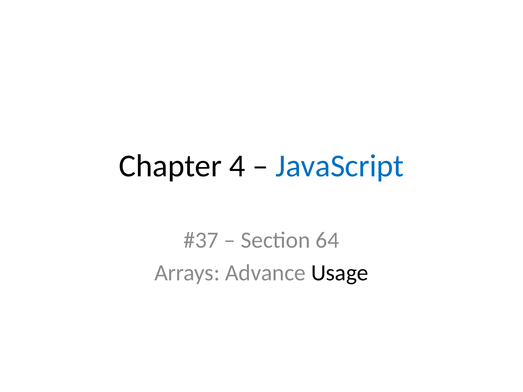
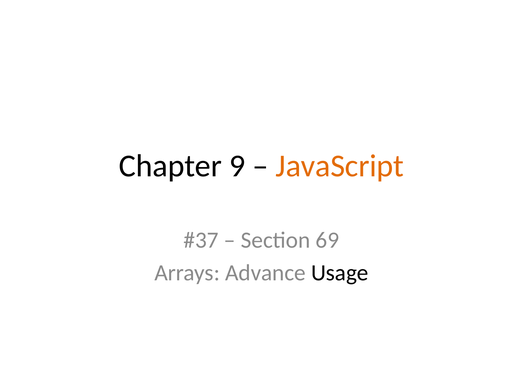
4: 4 -> 9 (237, 166)
JavaScript colour: blue -> orange (340, 166)
64: 64 -> 69 (327, 240)
